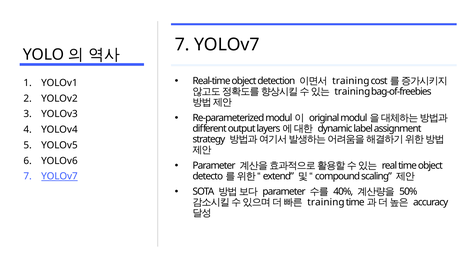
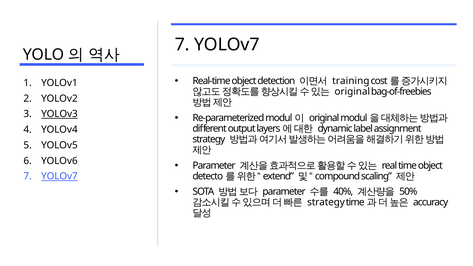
training: training -> original (352, 92)
YOLOv3 underline: none -> present (59, 114)
training: training -> strategy (326, 202)
